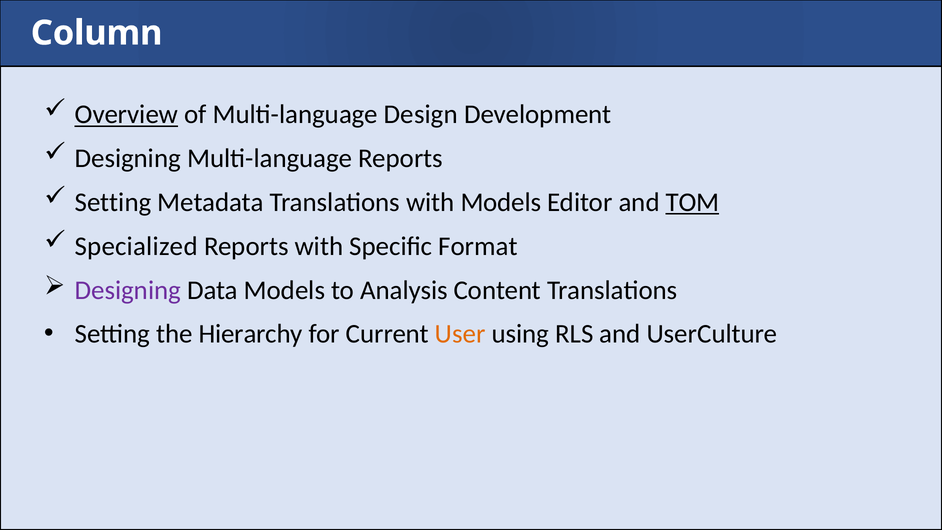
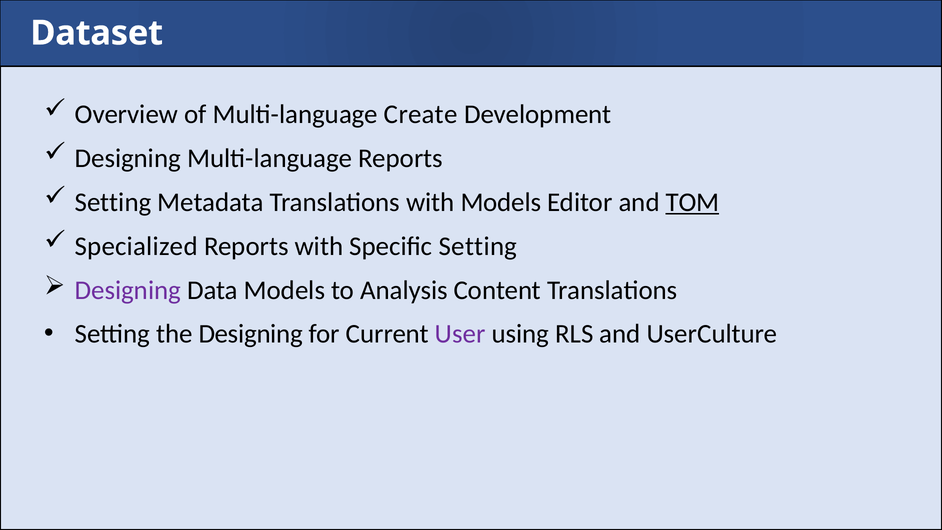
Column: Column -> Dataset (97, 33)
Overview underline: present -> none (126, 114)
Design: Design -> Create (421, 114)
Specific Format: Format -> Setting (478, 246)
the Hierarchy: Hierarchy -> Designing (251, 334)
User colour: orange -> purple (460, 334)
